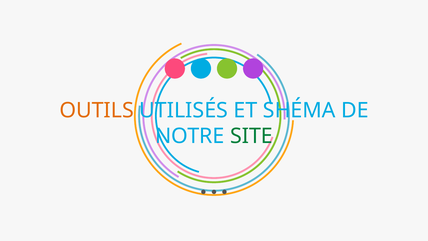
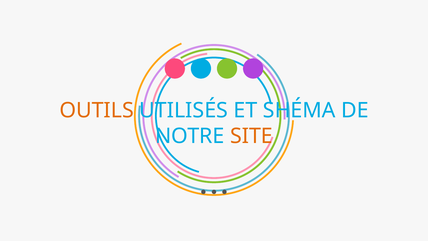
SITE colour: green -> orange (251, 136)
